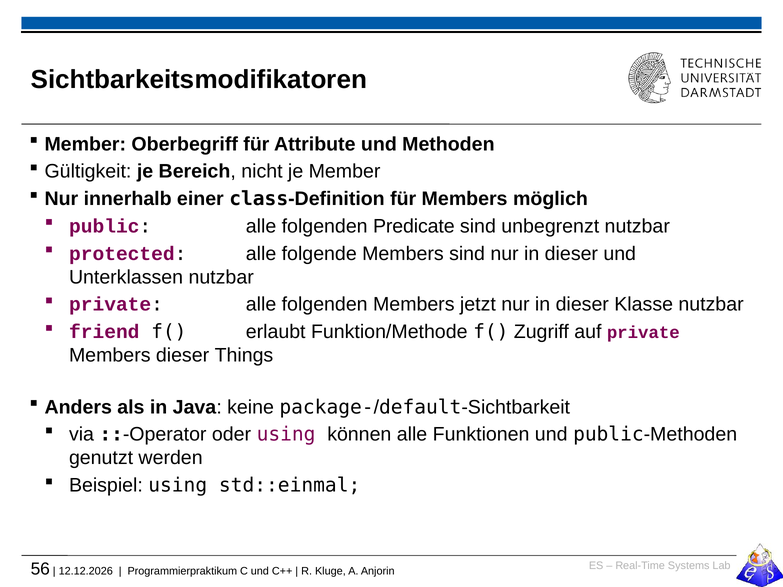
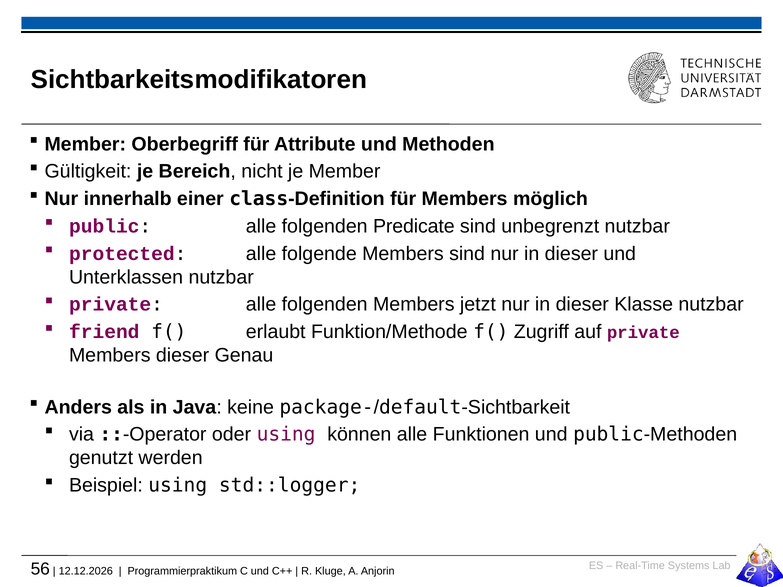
Things: Things -> Genau (244, 356)
std::einmal: std::einmal -> std::logger (290, 486)
